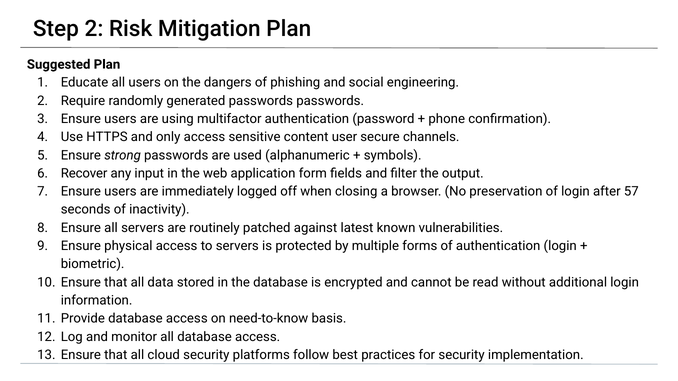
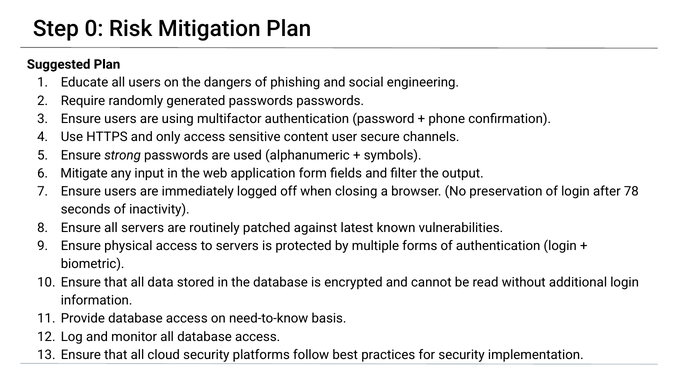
Step 2: 2 -> 0 (94, 29)
Recover: Recover -> Mitigate (84, 174)
57: 57 -> 78 (631, 192)
